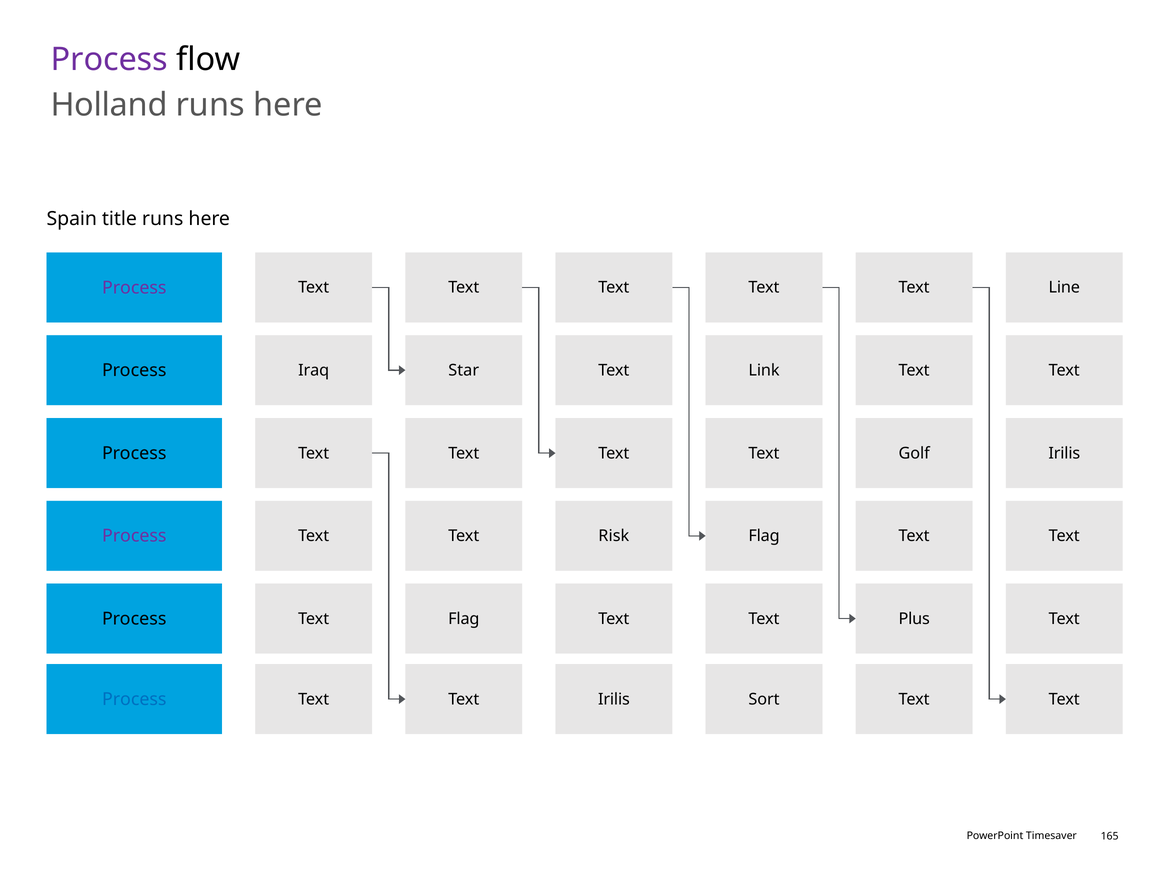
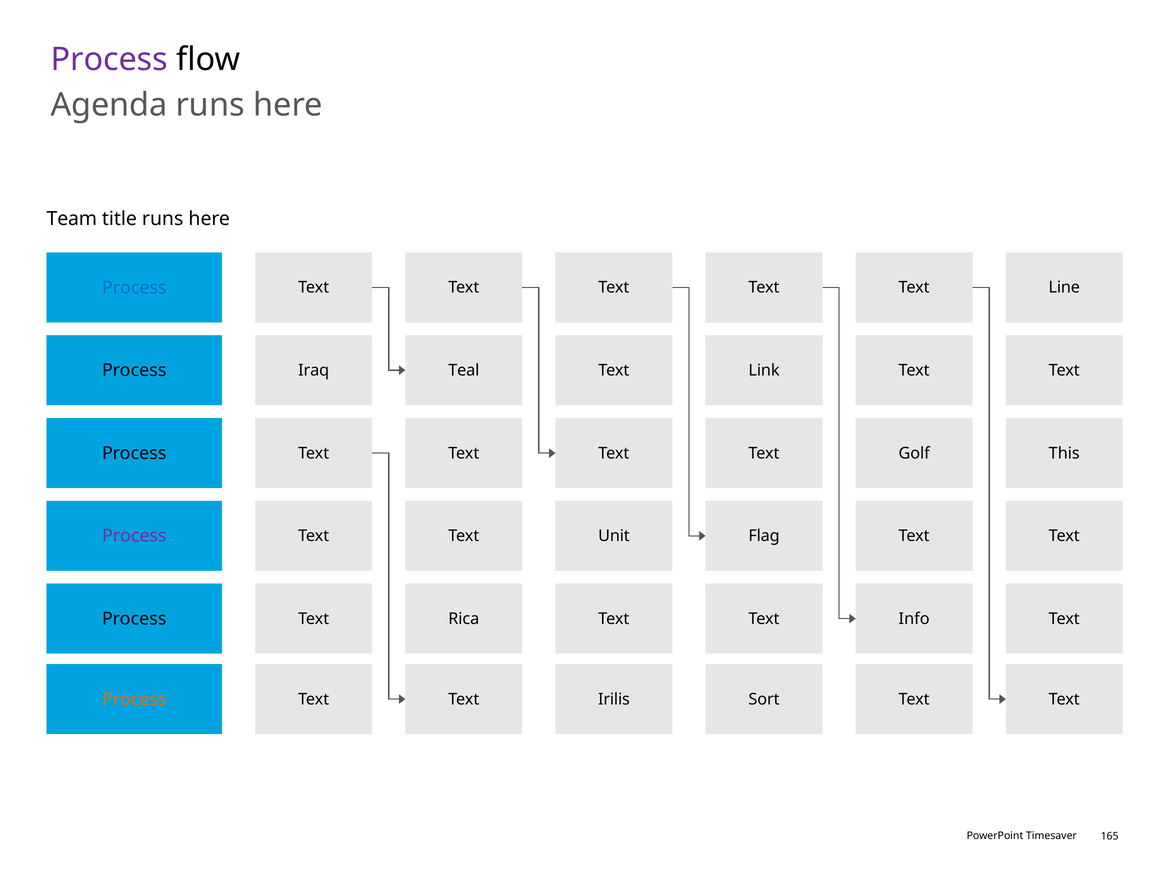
Holland: Holland -> Agenda (109, 105)
Spain: Spain -> Team (72, 219)
Process colour: purple -> blue (134, 288)
Star: Star -> Teal (464, 371)
Irilis: Irilis -> This (1064, 454)
Risk: Risk -> Unit (614, 536)
Flag: Flag -> Rica (464, 619)
Plus: Plus -> Info (914, 619)
Process colour: blue -> orange (134, 700)
